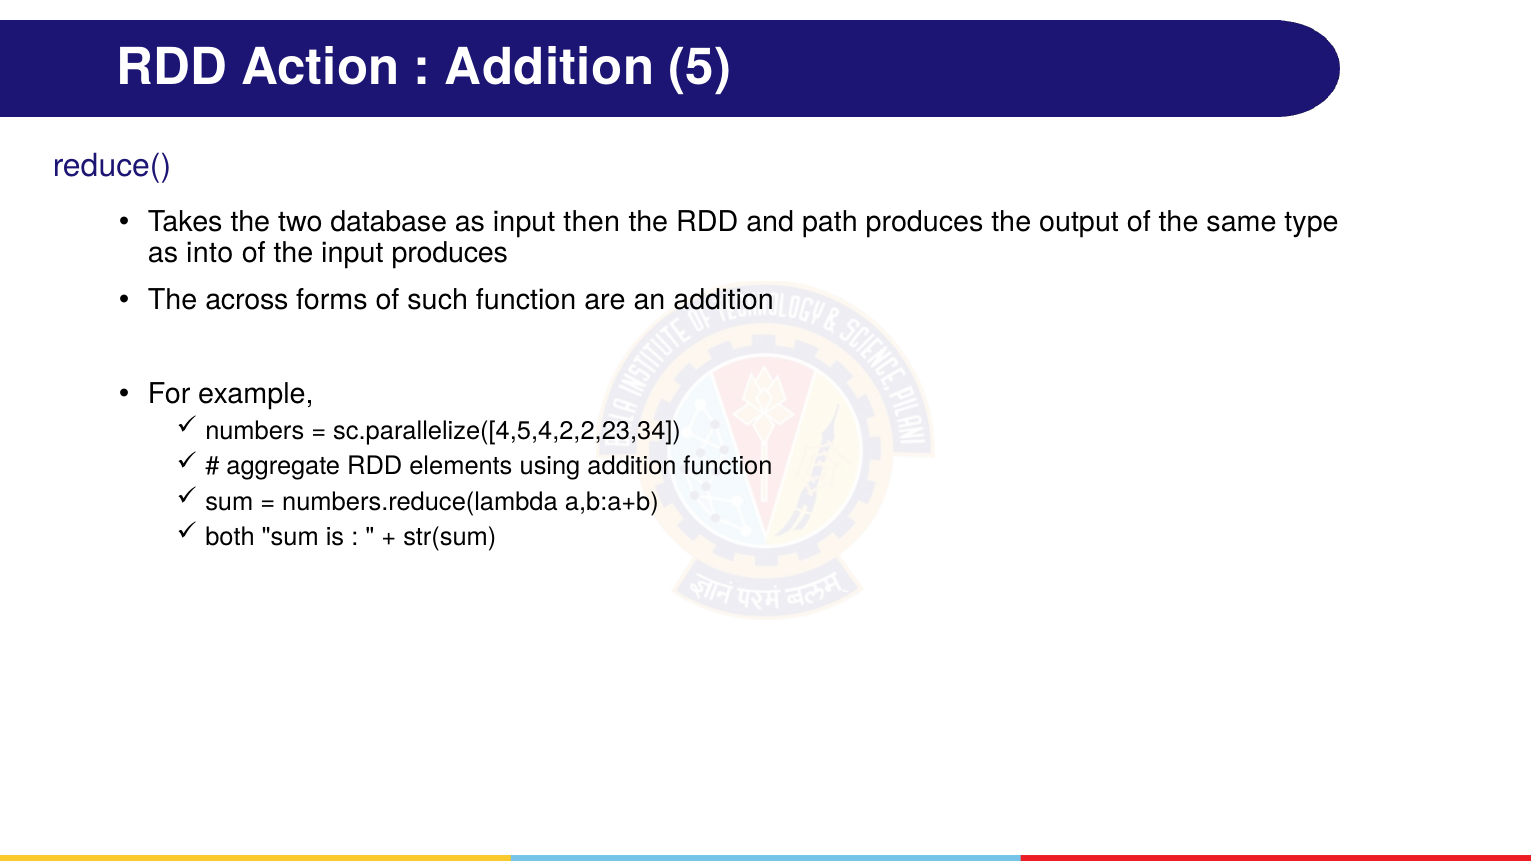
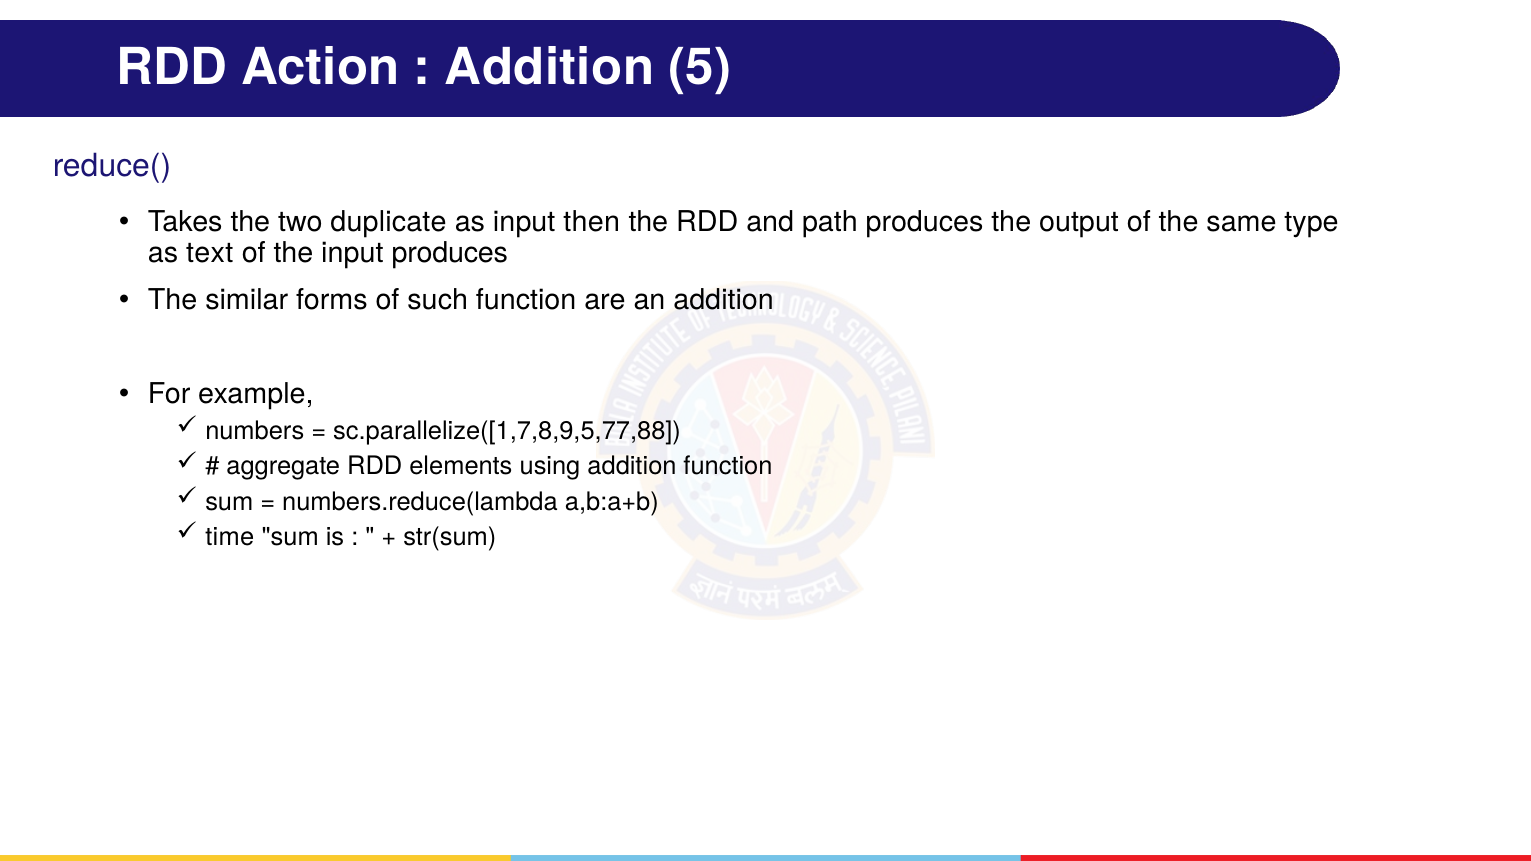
database: database -> duplicate (389, 222)
into: into -> text (210, 253)
across: across -> similar (247, 300)
sc.parallelize([4,5,4,2,2,23,34: sc.parallelize([4,5,4,2,2,23,34 -> sc.parallelize([1,7,8,9,5,77,88 (507, 431)
both: both -> time (230, 537)
